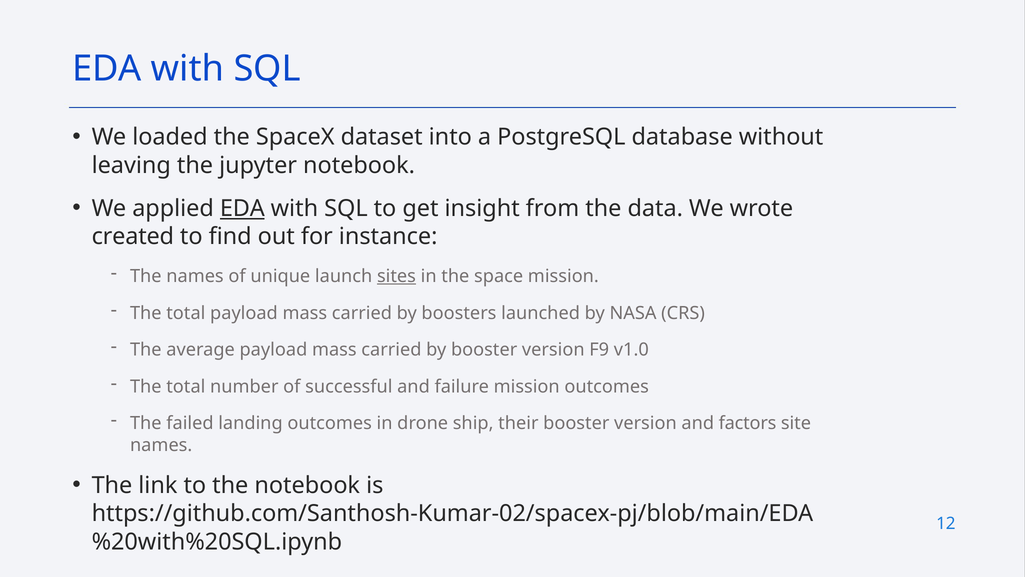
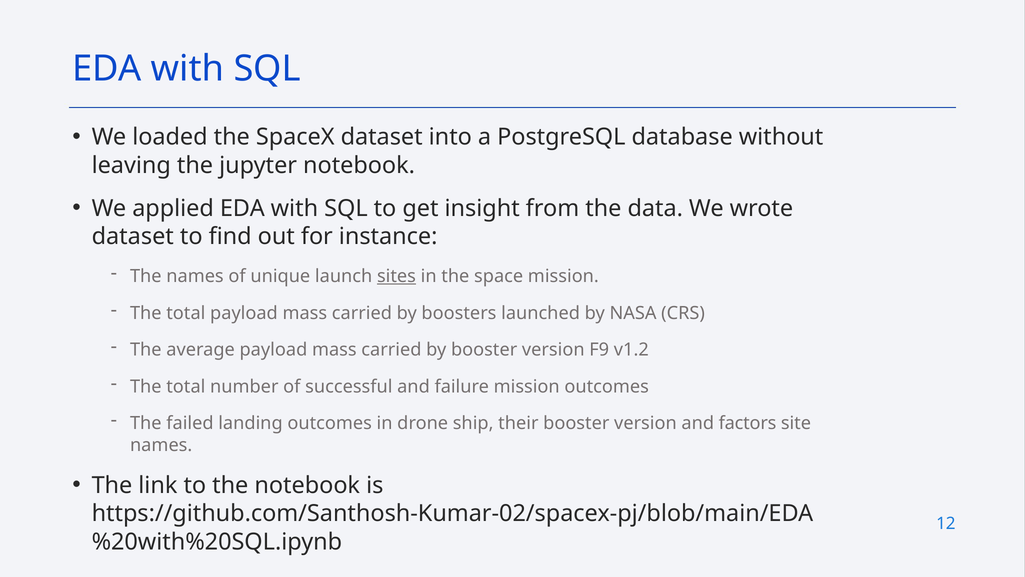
EDA underline: present -> none (242, 208)
created: created -> dataset (133, 236)
v1.0: v1.0 -> v1.2 (631, 350)
